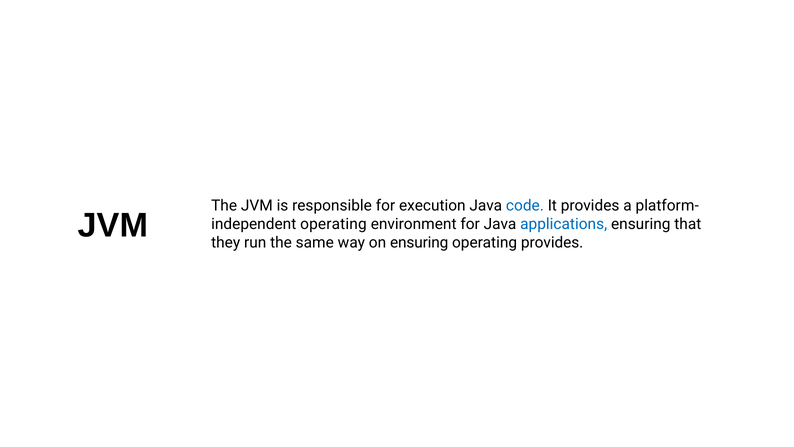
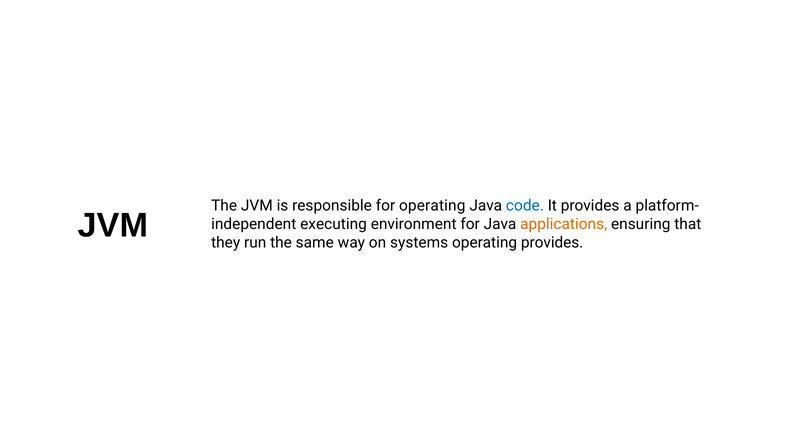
for execution: execution -> operating (432, 206)
operating: operating -> executing (334, 224)
applications colour: blue -> orange (564, 224)
on ensuring: ensuring -> systems (419, 243)
